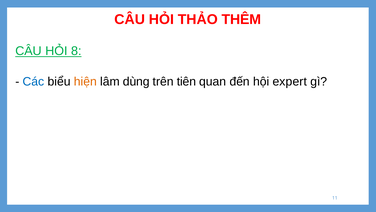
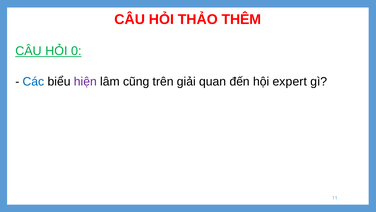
8: 8 -> 0 (76, 51)
hiện colour: orange -> purple (85, 81)
dùng: dùng -> cũng (136, 81)
tiên: tiên -> giải (186, 81)
